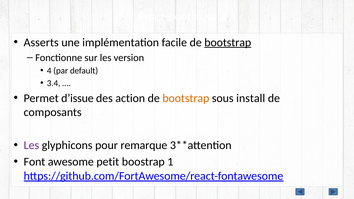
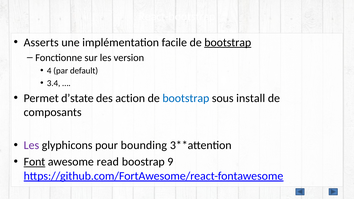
d’issue: d’issue -> d’state (77, 98)
bootstrap colour: orange -> blue (186, 98)
remarque: remarque -> bounding (144, 145)
Font underline: none -> present (34, 162)
petit: petit -> read (108, 162)
1: 1 -> 9 (170, 162)
